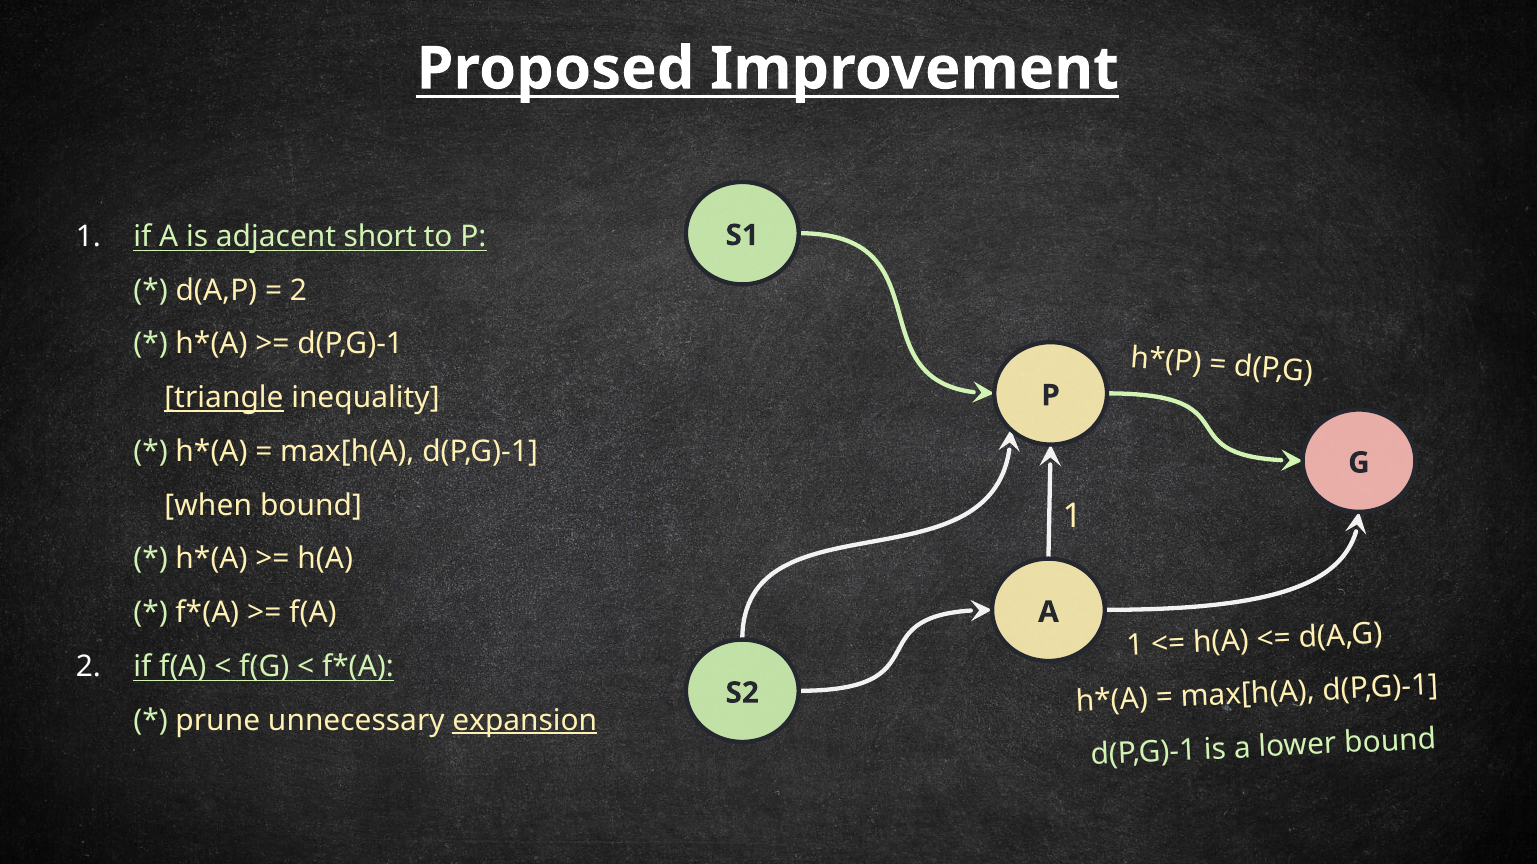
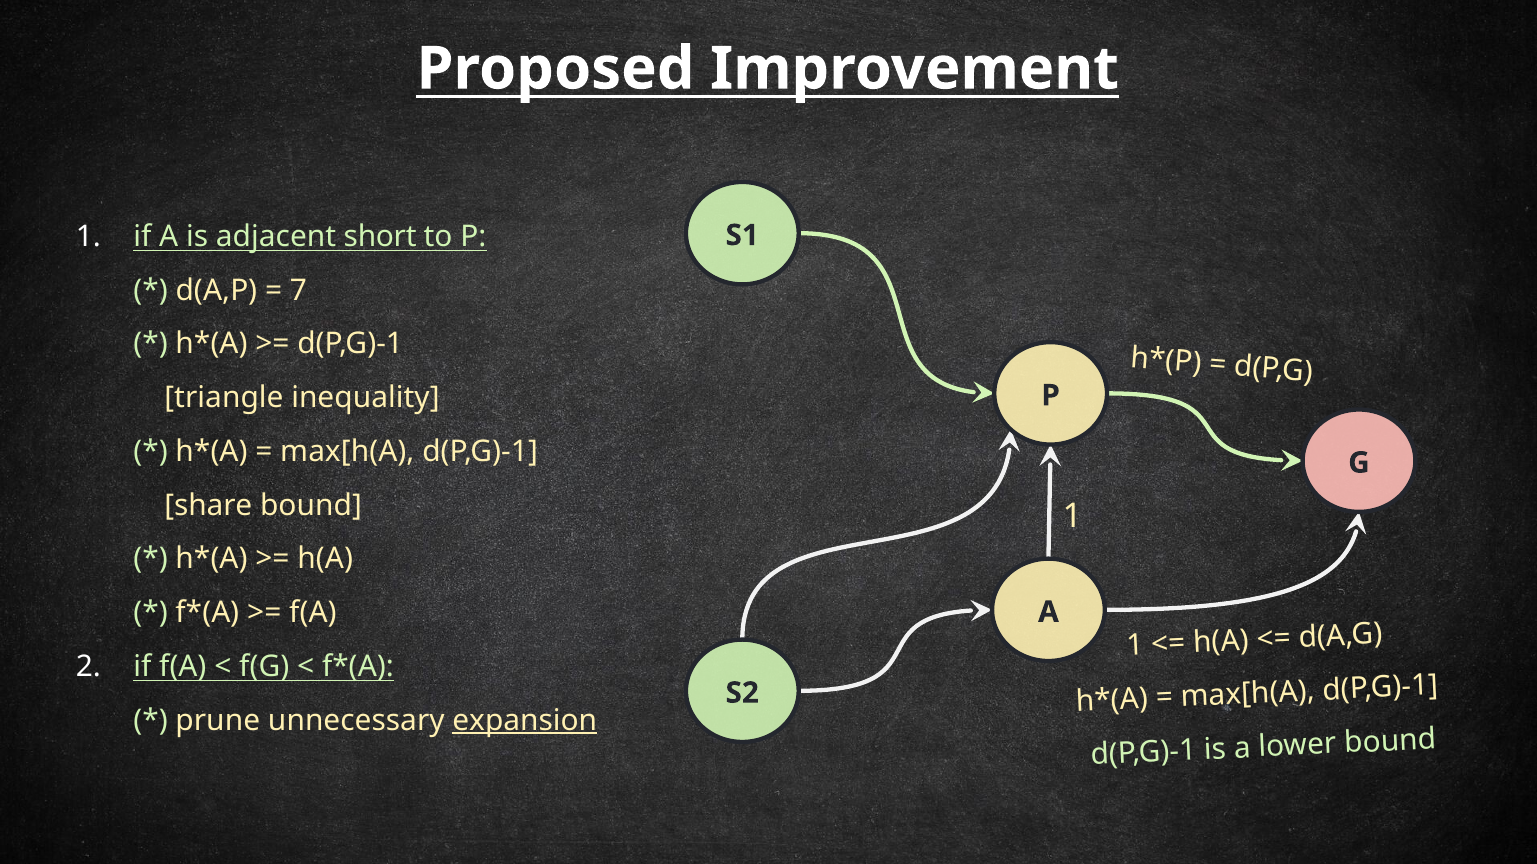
2: 2 -> 7 (298, 290)
triangle underline: present -> none (224, 398)
when: when -> share (208, 506)
